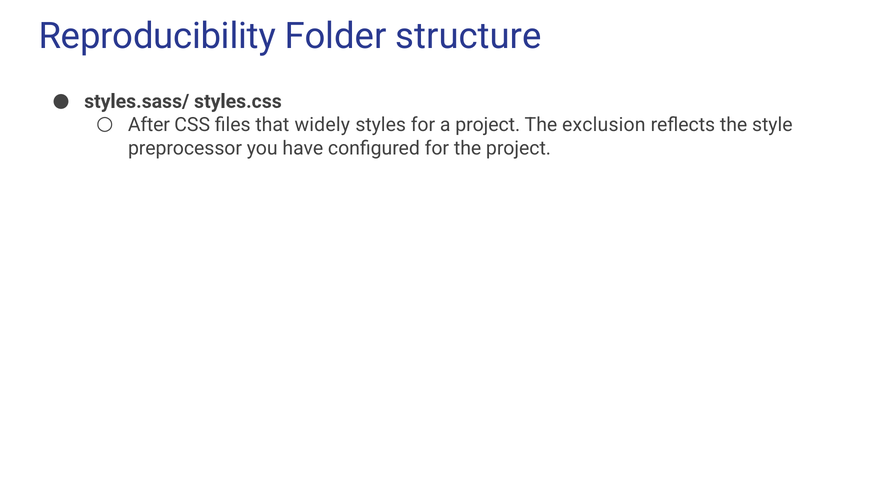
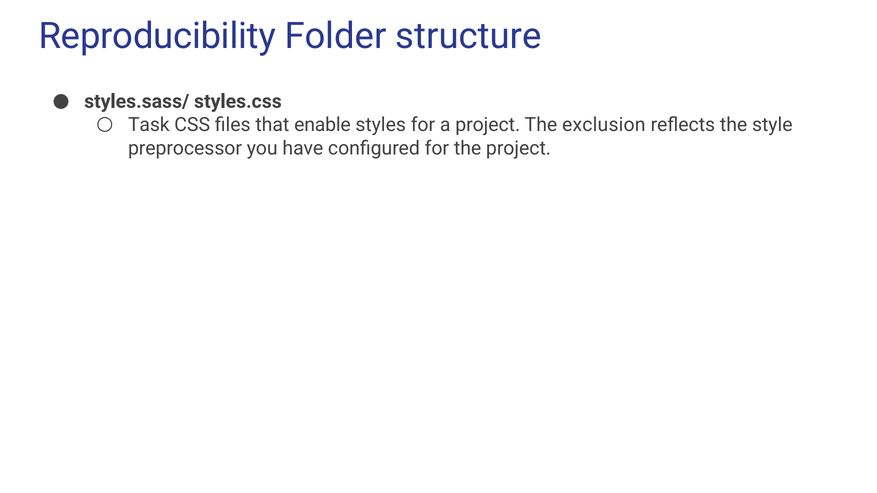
After: After -> Task (149, 125)
widely: widely -> enable (322, 125)
